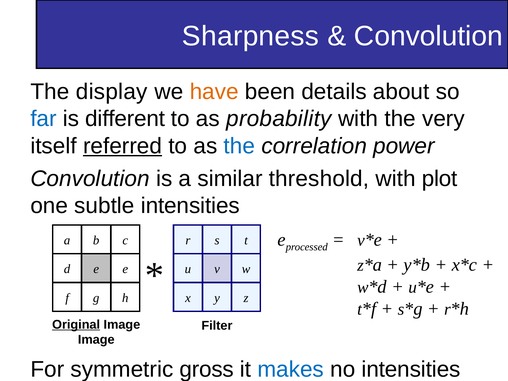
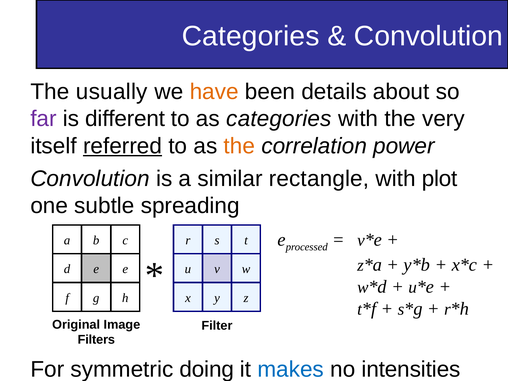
Sharpness: Sharpness -> Categories (251, 36)
display: display -> usually (112, 92)
far colour: blue -> purple (44, 119)
as probability: probability -> categories (279, 119)
the colour: blue -> orange (239, 146)
threshold: threshold -> rectangle (319, 179)
subtle intensities: intensities -> spreading (190, 206)
Original underline: present -> none (76, 325)
Image: Image -> Filters (96, 340)
gross: gross -> doing (207, 369)
